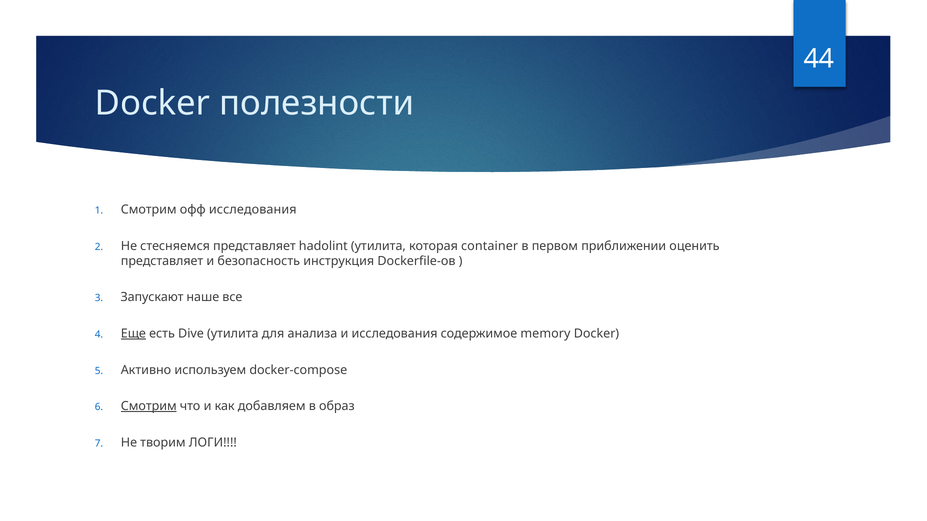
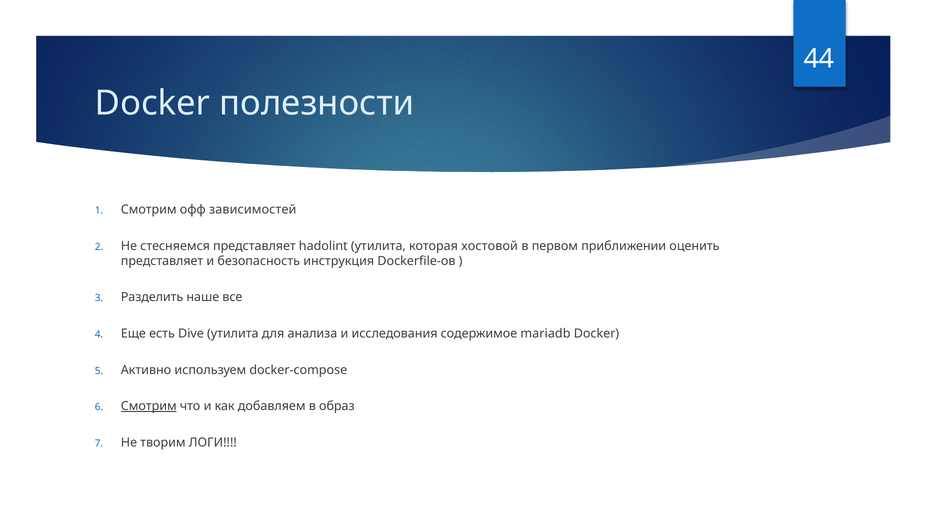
офф исследования: исследования -> зависимостей (253, 210)
container: container -> хостовой (490, 246)
Запускают: Запускают -> Разделить (152, 298)
Еще underline: present -> none (133, 334)
memory: memory -> mariadb (545, 334)
